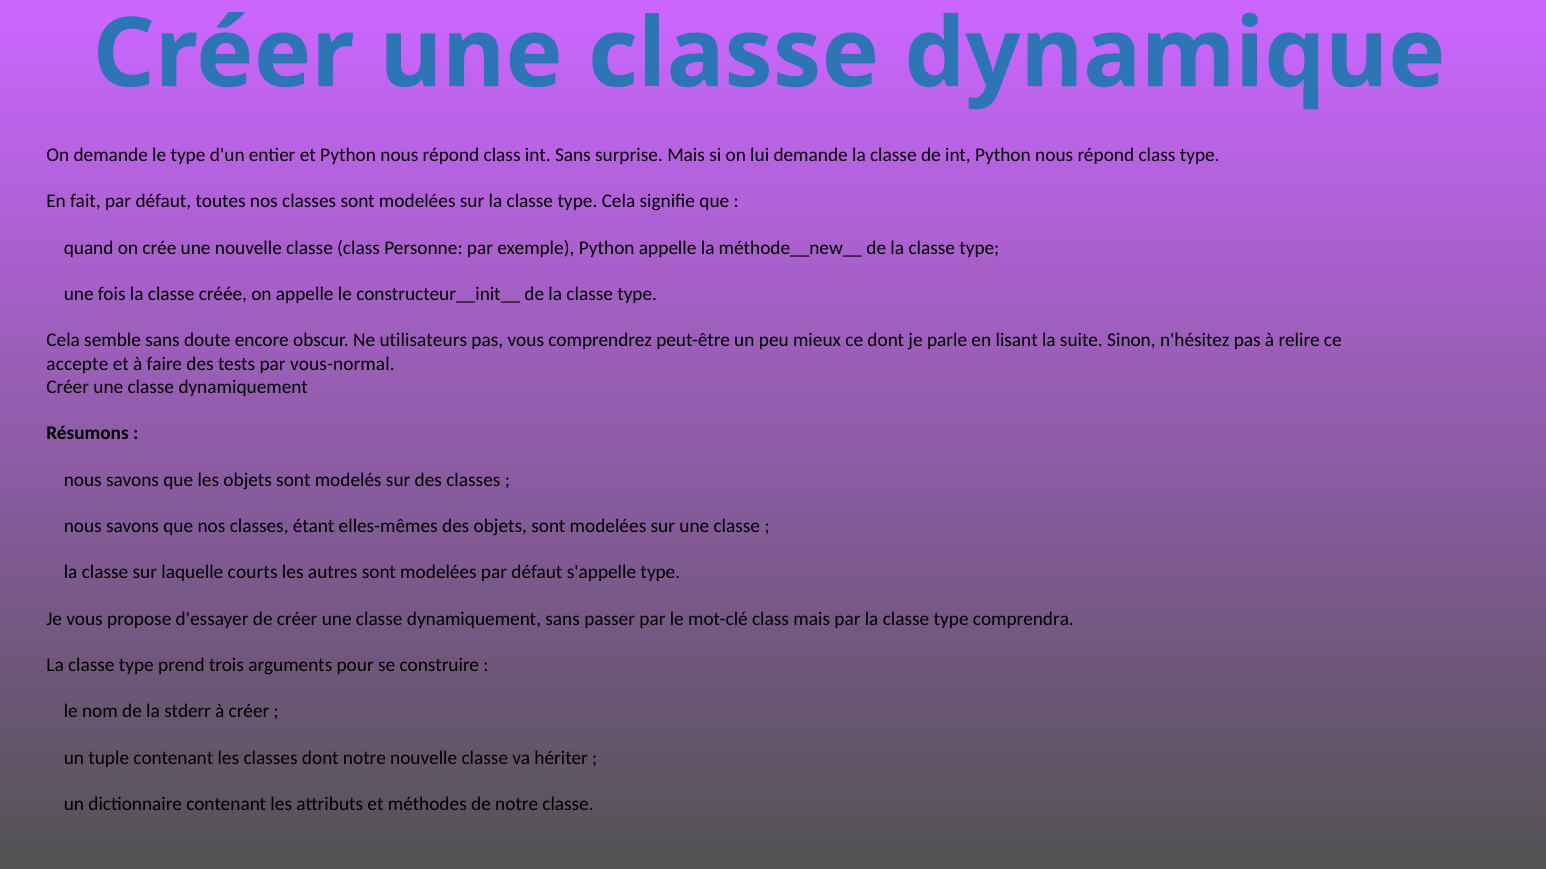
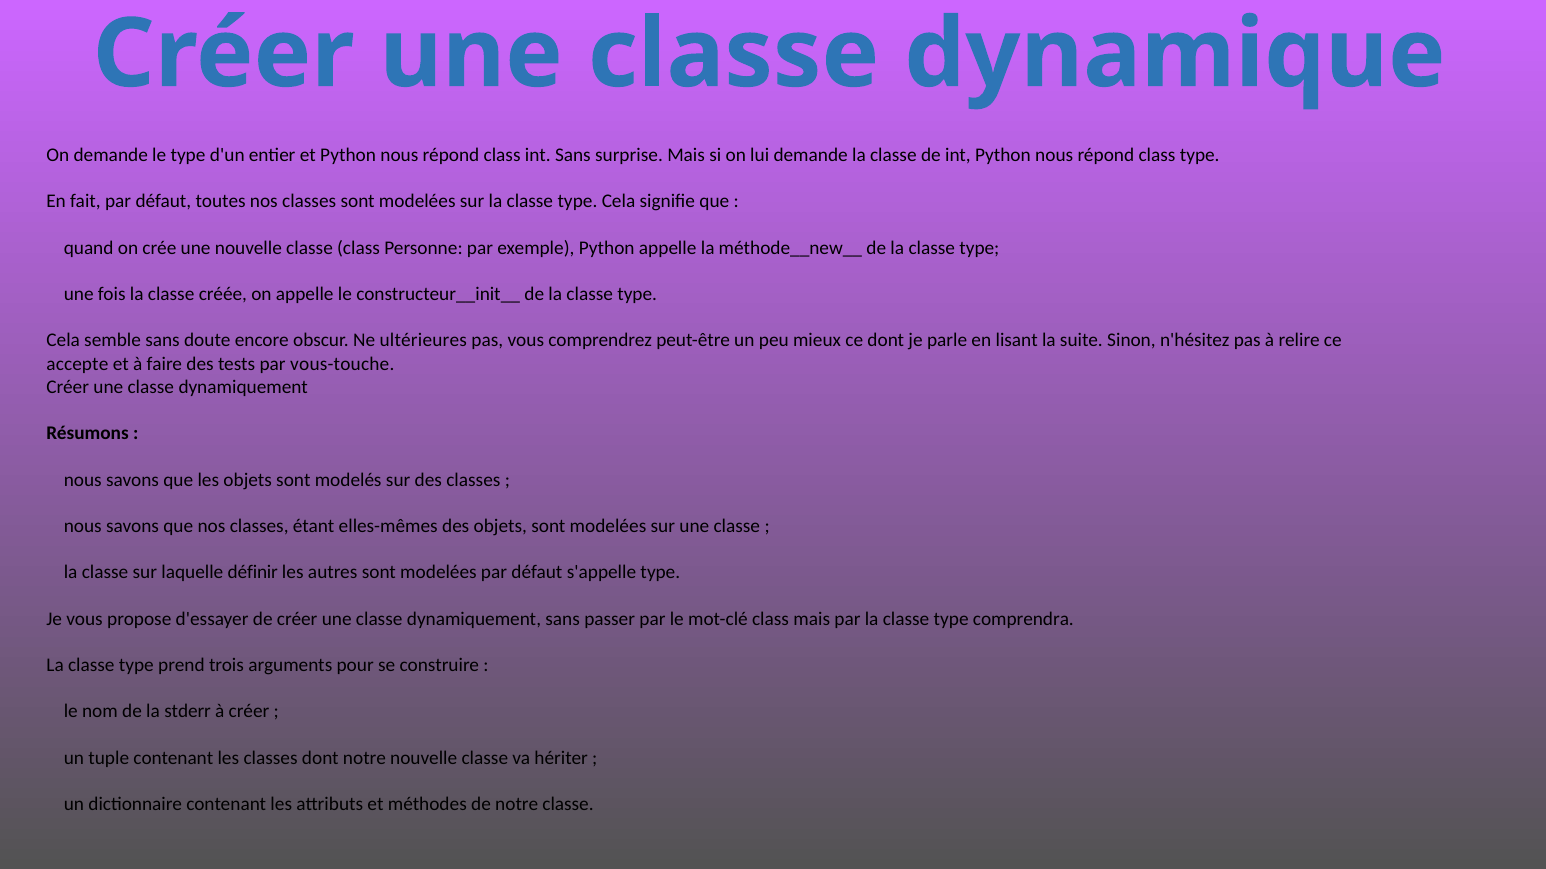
utilisateurs: utilisateurs -> ultérieures (423, 341)
vous-normal: vous-normal -> vous-touche (342, 364)
courts: courts -> définir (253, 573)
